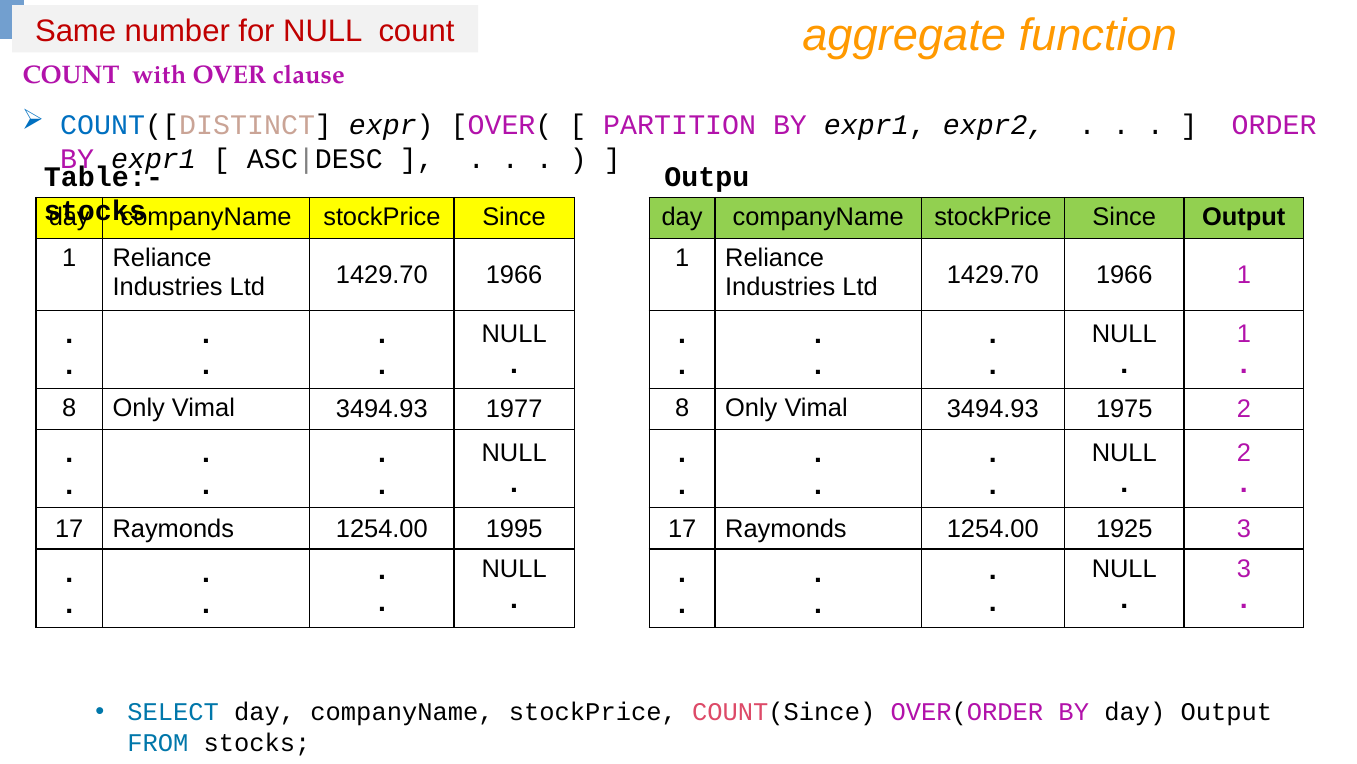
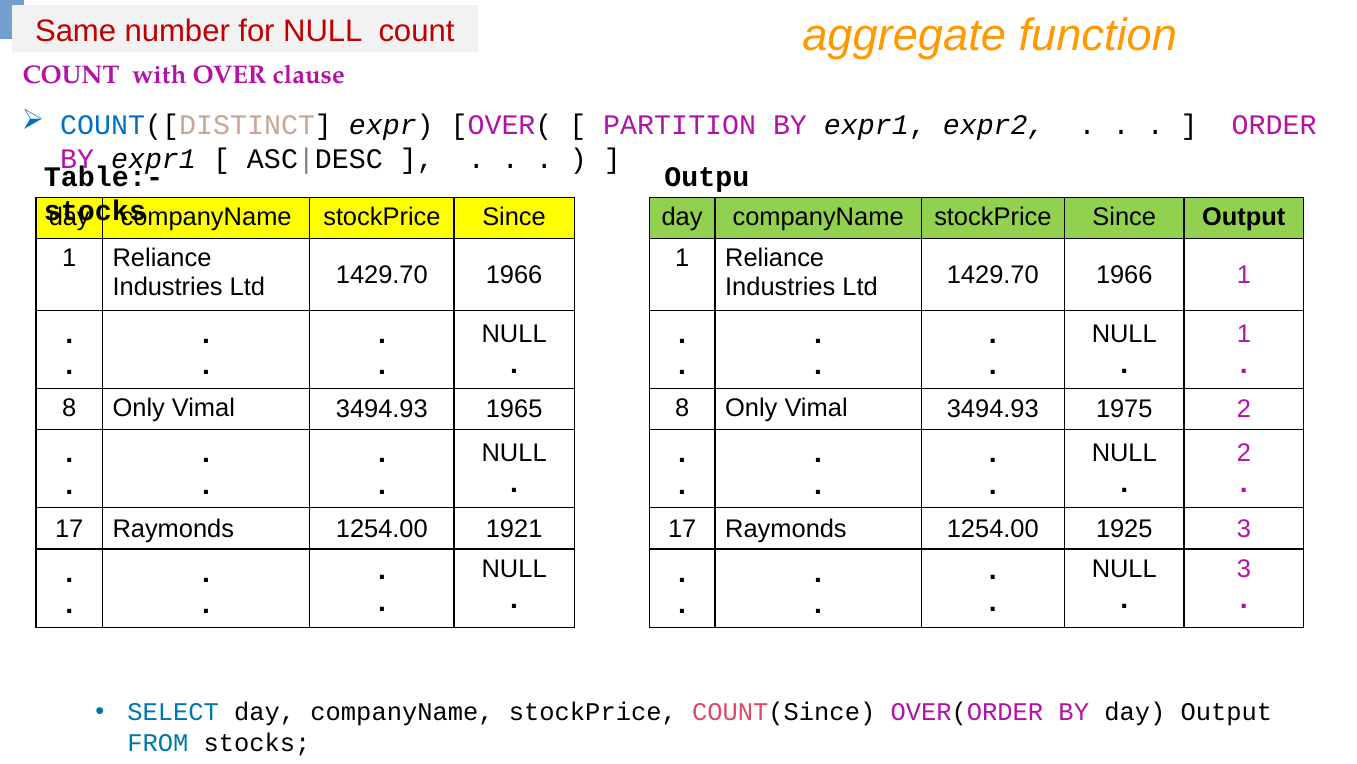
1977: 1977 -> 1965 (514, 409)
1995: 1995 -> 1921 (514, 528)
